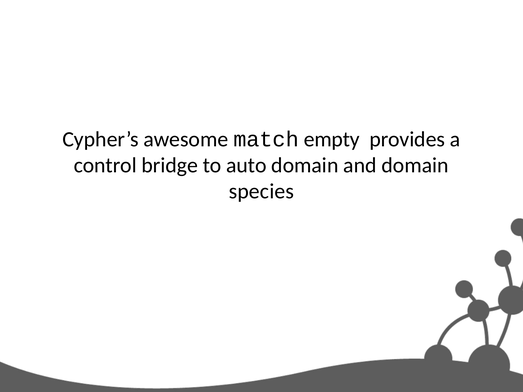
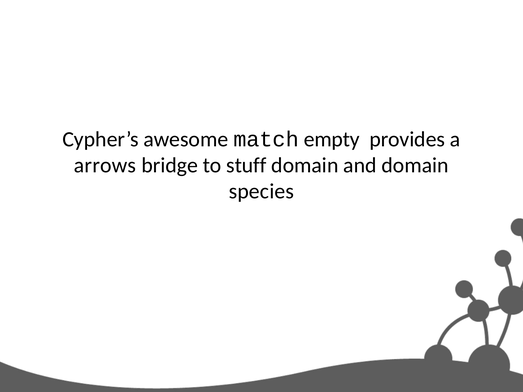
control: control -> arrows (105, 165)
auto: auto -> stuff (246, 165)
